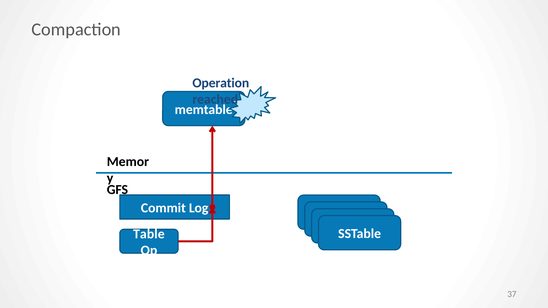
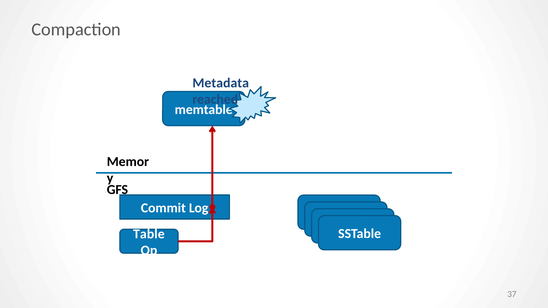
Operation: Operation -> Metadata (221, 83)
